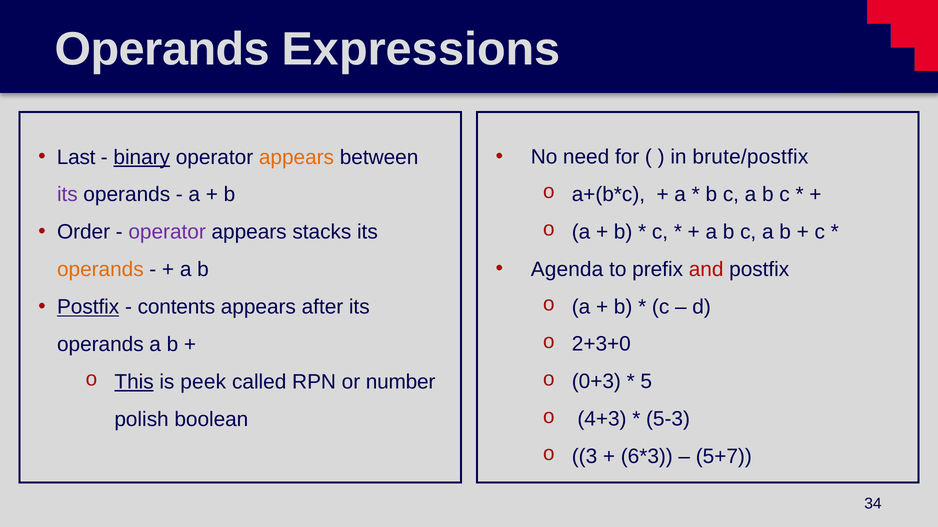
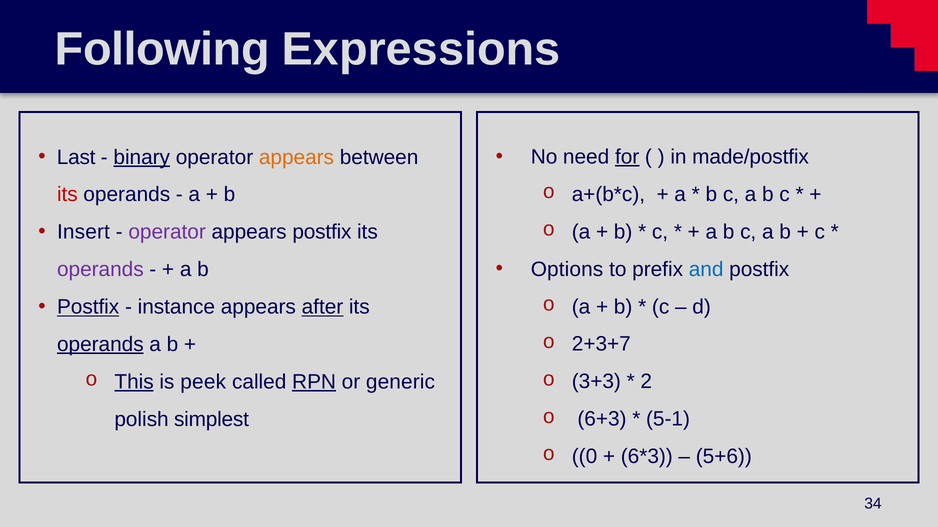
Operands: Operands -> Following (162, 50)
for underline: none -> present (627, 157)
brute/postfix: brute/postfix -> made/postfix (751, 157)
its colour: purple -> red (67, 195)
Order: Order -> Insert (83, 232)
appears stacks: stacks -> postfix (322, 232)
Agenda: Agenda -> Options (567, 270)
and colour: red -> blue (706, 270)
operands colour: orange -> purple (100, 270)
contents: contents -> instance (176, 307)
after underline: none -> present (322, 307)
2+3+0: 2+3+0 -> 2+3+7 (601, 345)
operands underline: none -> present (100, 345)
0+3: 0+3 -> 3+3 (596, 382)
5: 5 -> 2 (646, 382)
RPN underline: none -> present (314, 382)
number: number -> generic (400, 382)
4+3: 4+3 -> 6+3 (602, 419)
5-3: 5-3 -> 5-1 (668, 419)
boolean: boolean -> simplest (211, 420)
3: 3 -> 0 (585, 457)
5+7: 5+7 -> 5+6 (724, 457)
